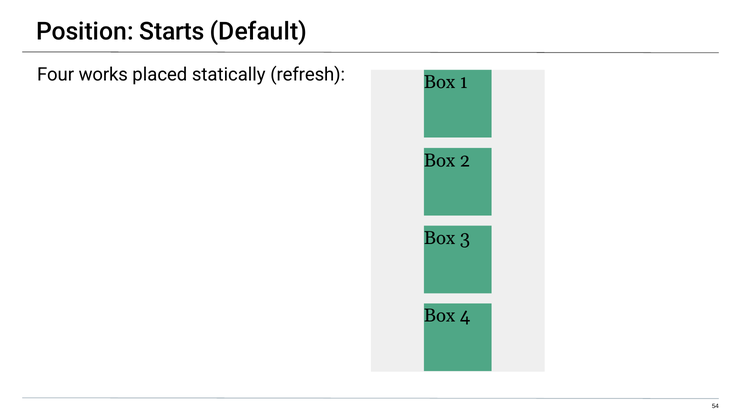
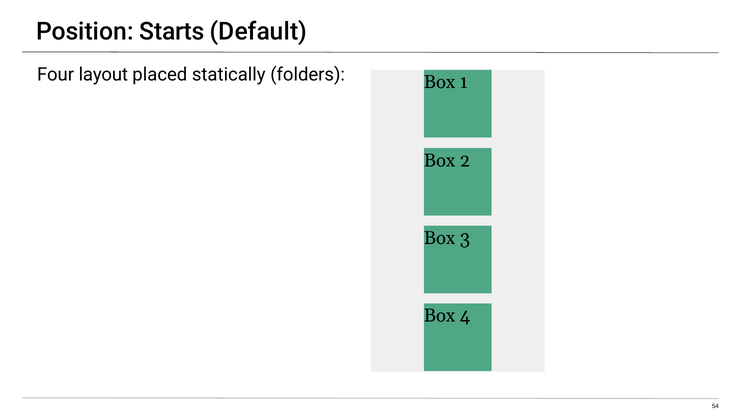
works: works -> layout (103, 75)
refresh: refresh -> folders (308, 75)
